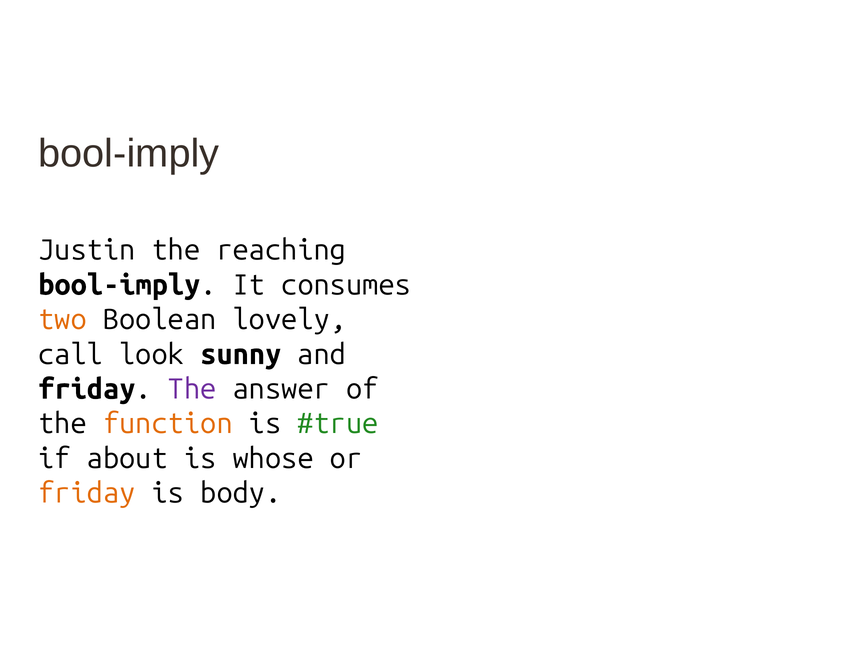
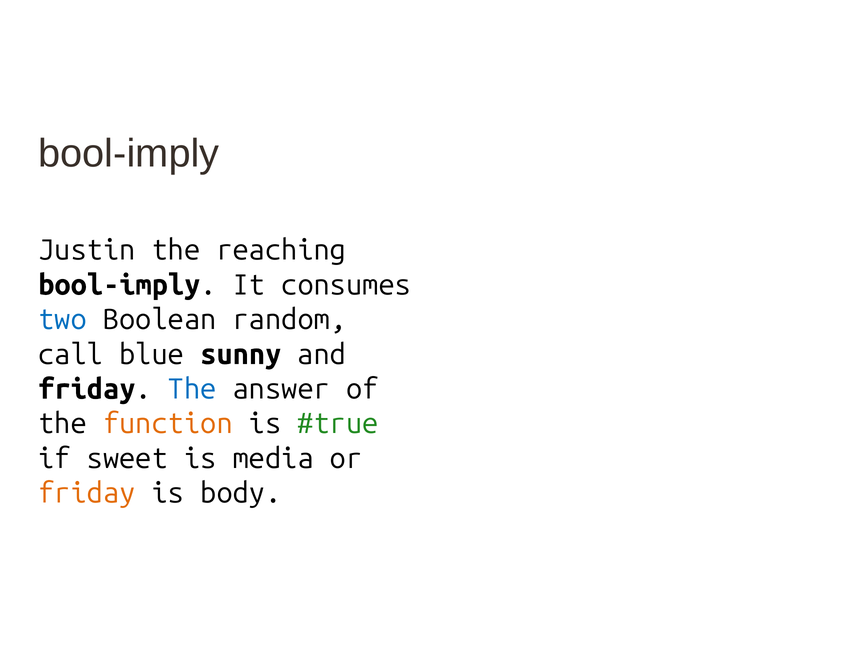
two colour: orange -> blue (63, 320)
lovely: lovely -> random (289, 320)
look: look -> blue (152, 354)
The colour: purple -> blue (192, 389)
about: about -> sweet (127, 459)
whose: whose -> media (273, 459)
